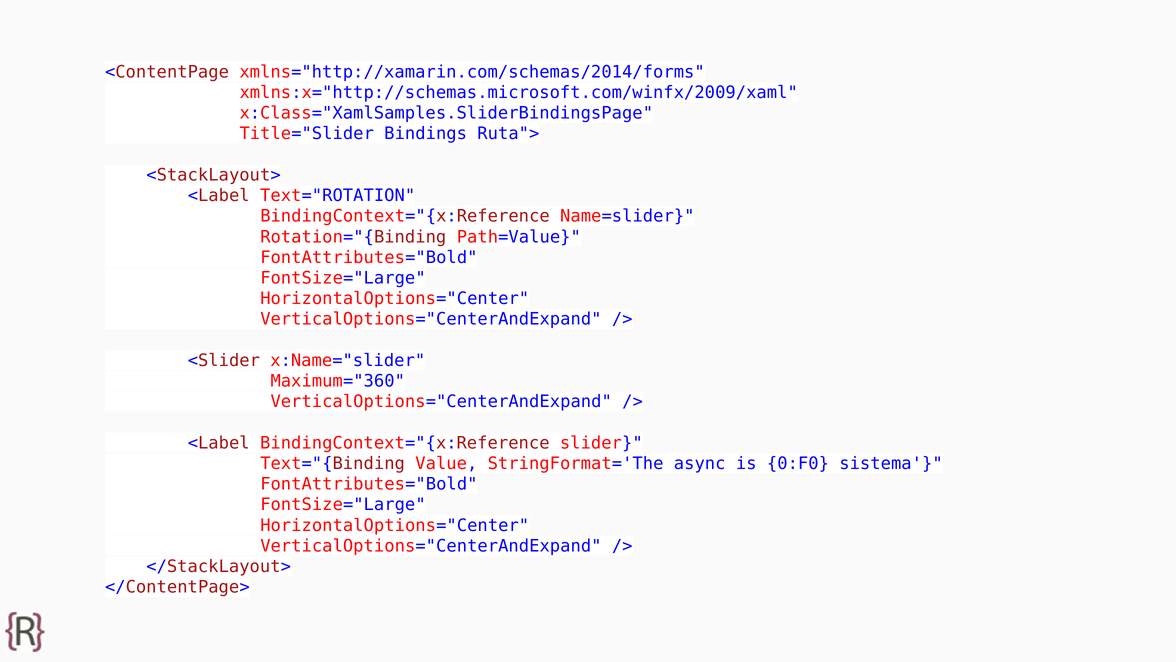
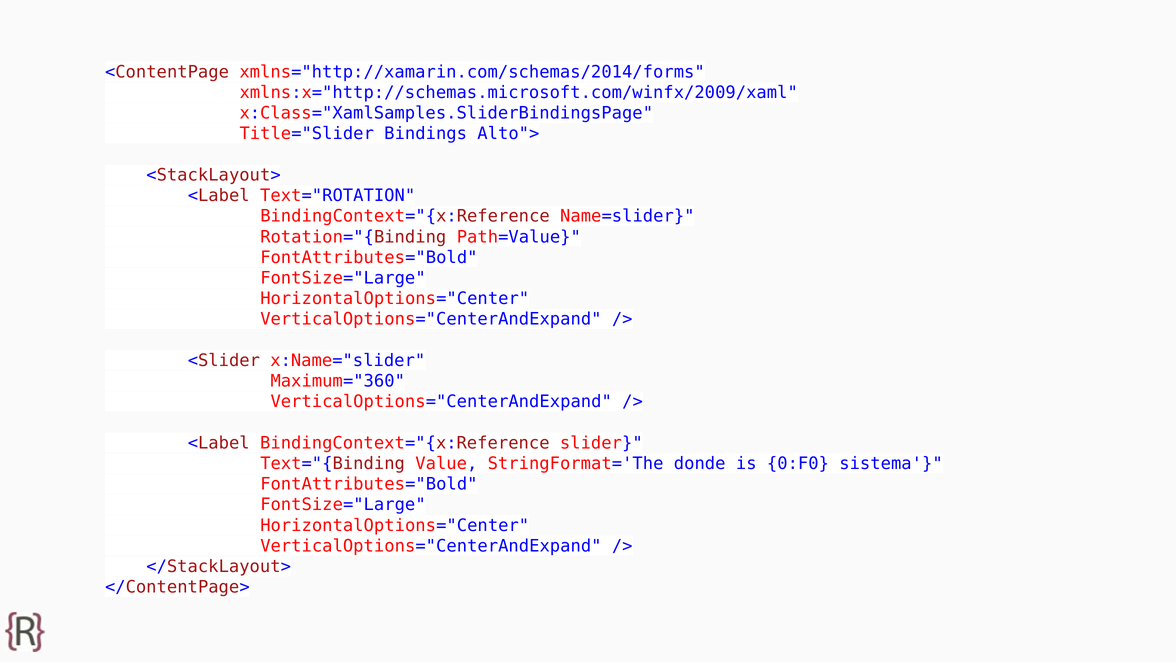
Ruta">: Ruta"> -> Alto"> (508, 134)
async: async -> donde (700, 463)
